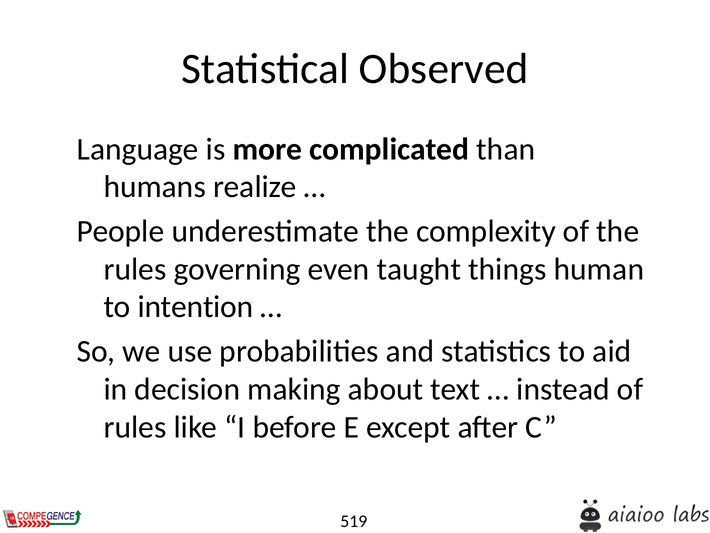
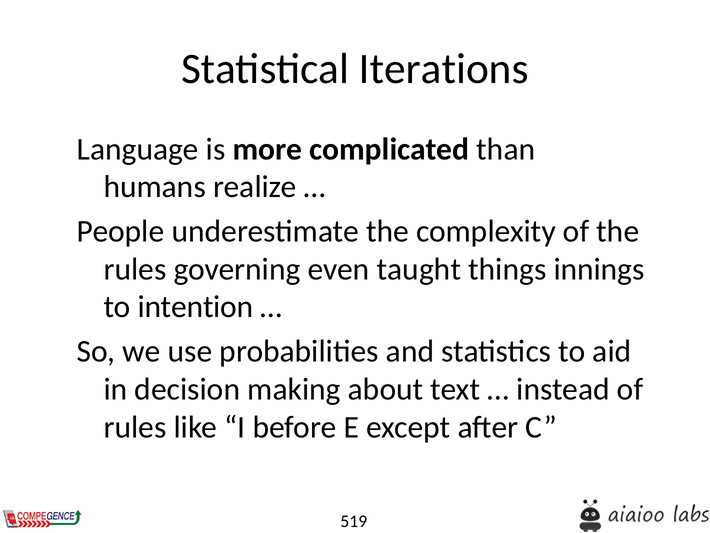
Observed: Observed -> Iterations (444, 69)
human: human -> innings (599, 269)
